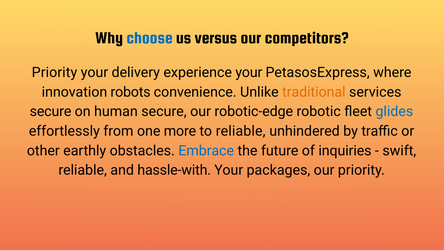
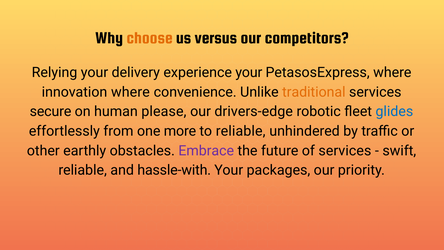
choose colour: blue -> orange (149, 38)
Priority: Priority -> Relying (55, 72)
innovation robots: robots -> where (130, 92)
human secure: secure -> please (164, 112)
robotic-edge: robotic-edge -> drivers-edge (254, 112)
Embrace colour: blue -> purple (206, 151)
of inquiries: inquiries -> services (345, 151)
